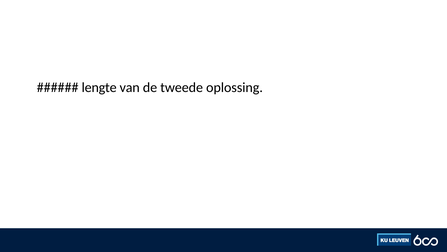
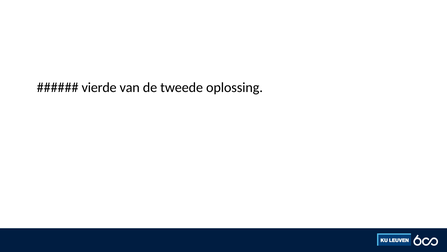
lengte: lengte -> vierde (99, 87)
